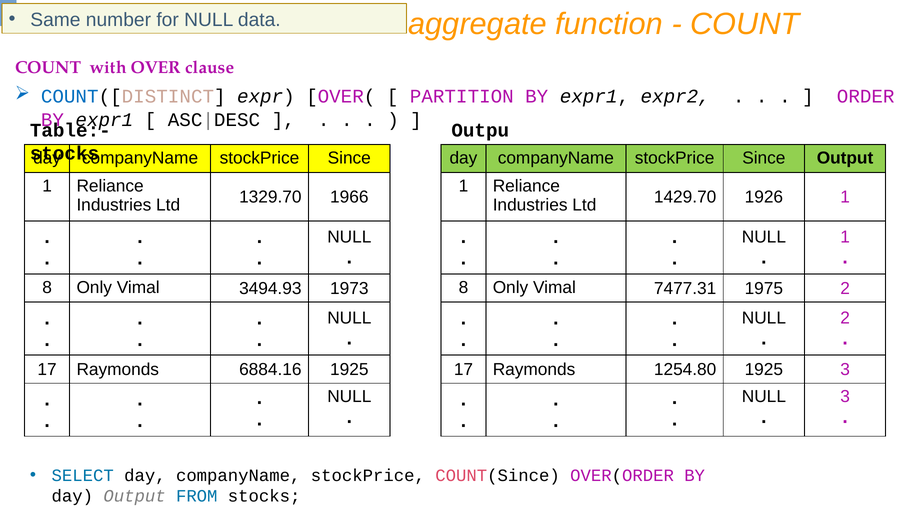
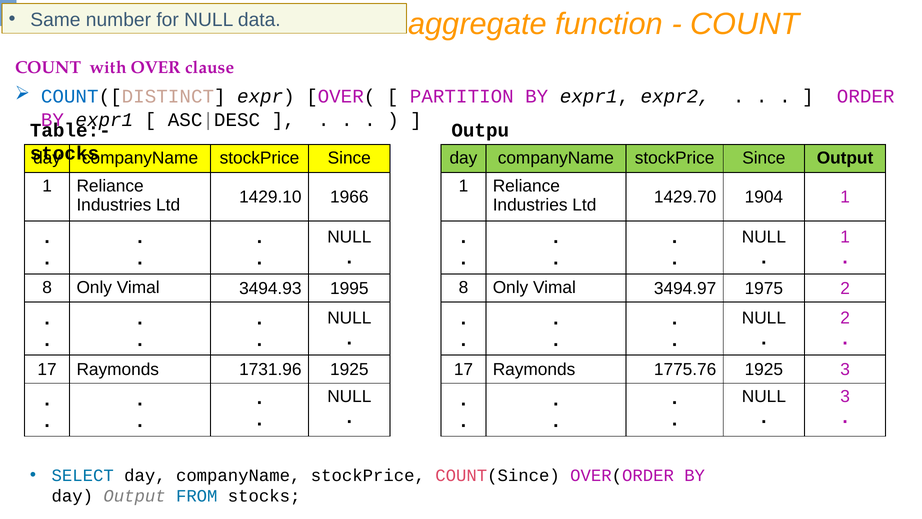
1329.70: 1329.70 -> 1429.10 (270, 197)
1926: 1926 -> 1904 (764, 197)
1973: 1973 -> 1995 (349, 288)
7477.31: 7477.31 -> 3494.97 (685, 288)
6884.16: 6884.16 -> 1731.96 (270, 369)
1254.80: 1254.80 -> 1775.76 (685, 369)
